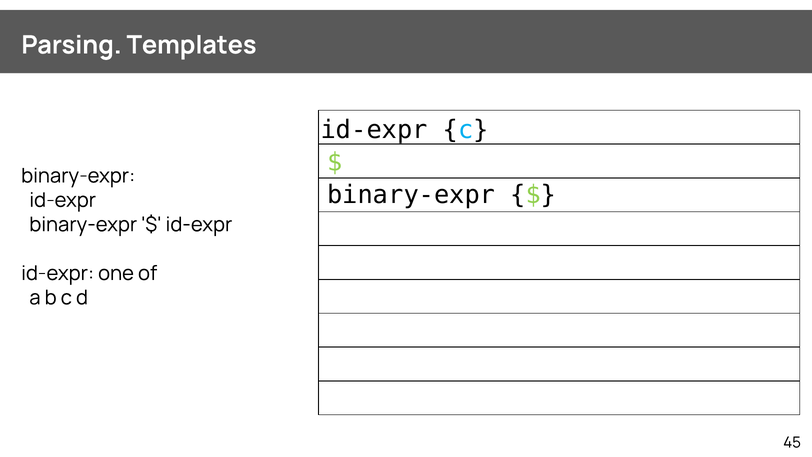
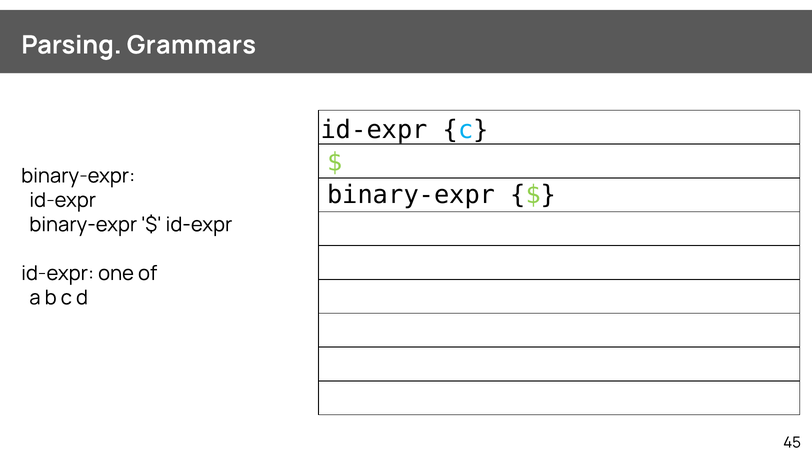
Templates: Templates -> Grammars (191, 45)
